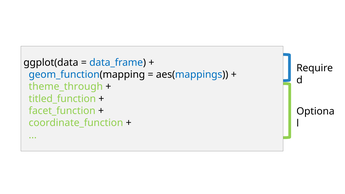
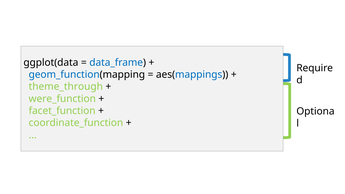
titled_function: titled_function -> were_function (62, 99)
